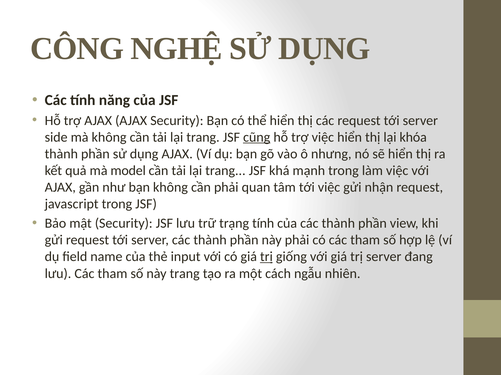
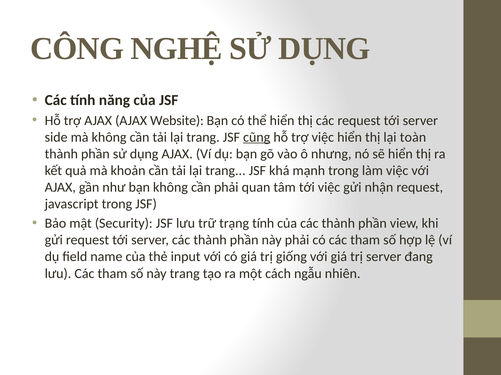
AJAX Security: Security -> Website (177, 121)
khóa: khóa -> toàn (413, 137)
model: model -> khoản (128, 171)
trị underline: present -> none (266, 257)
